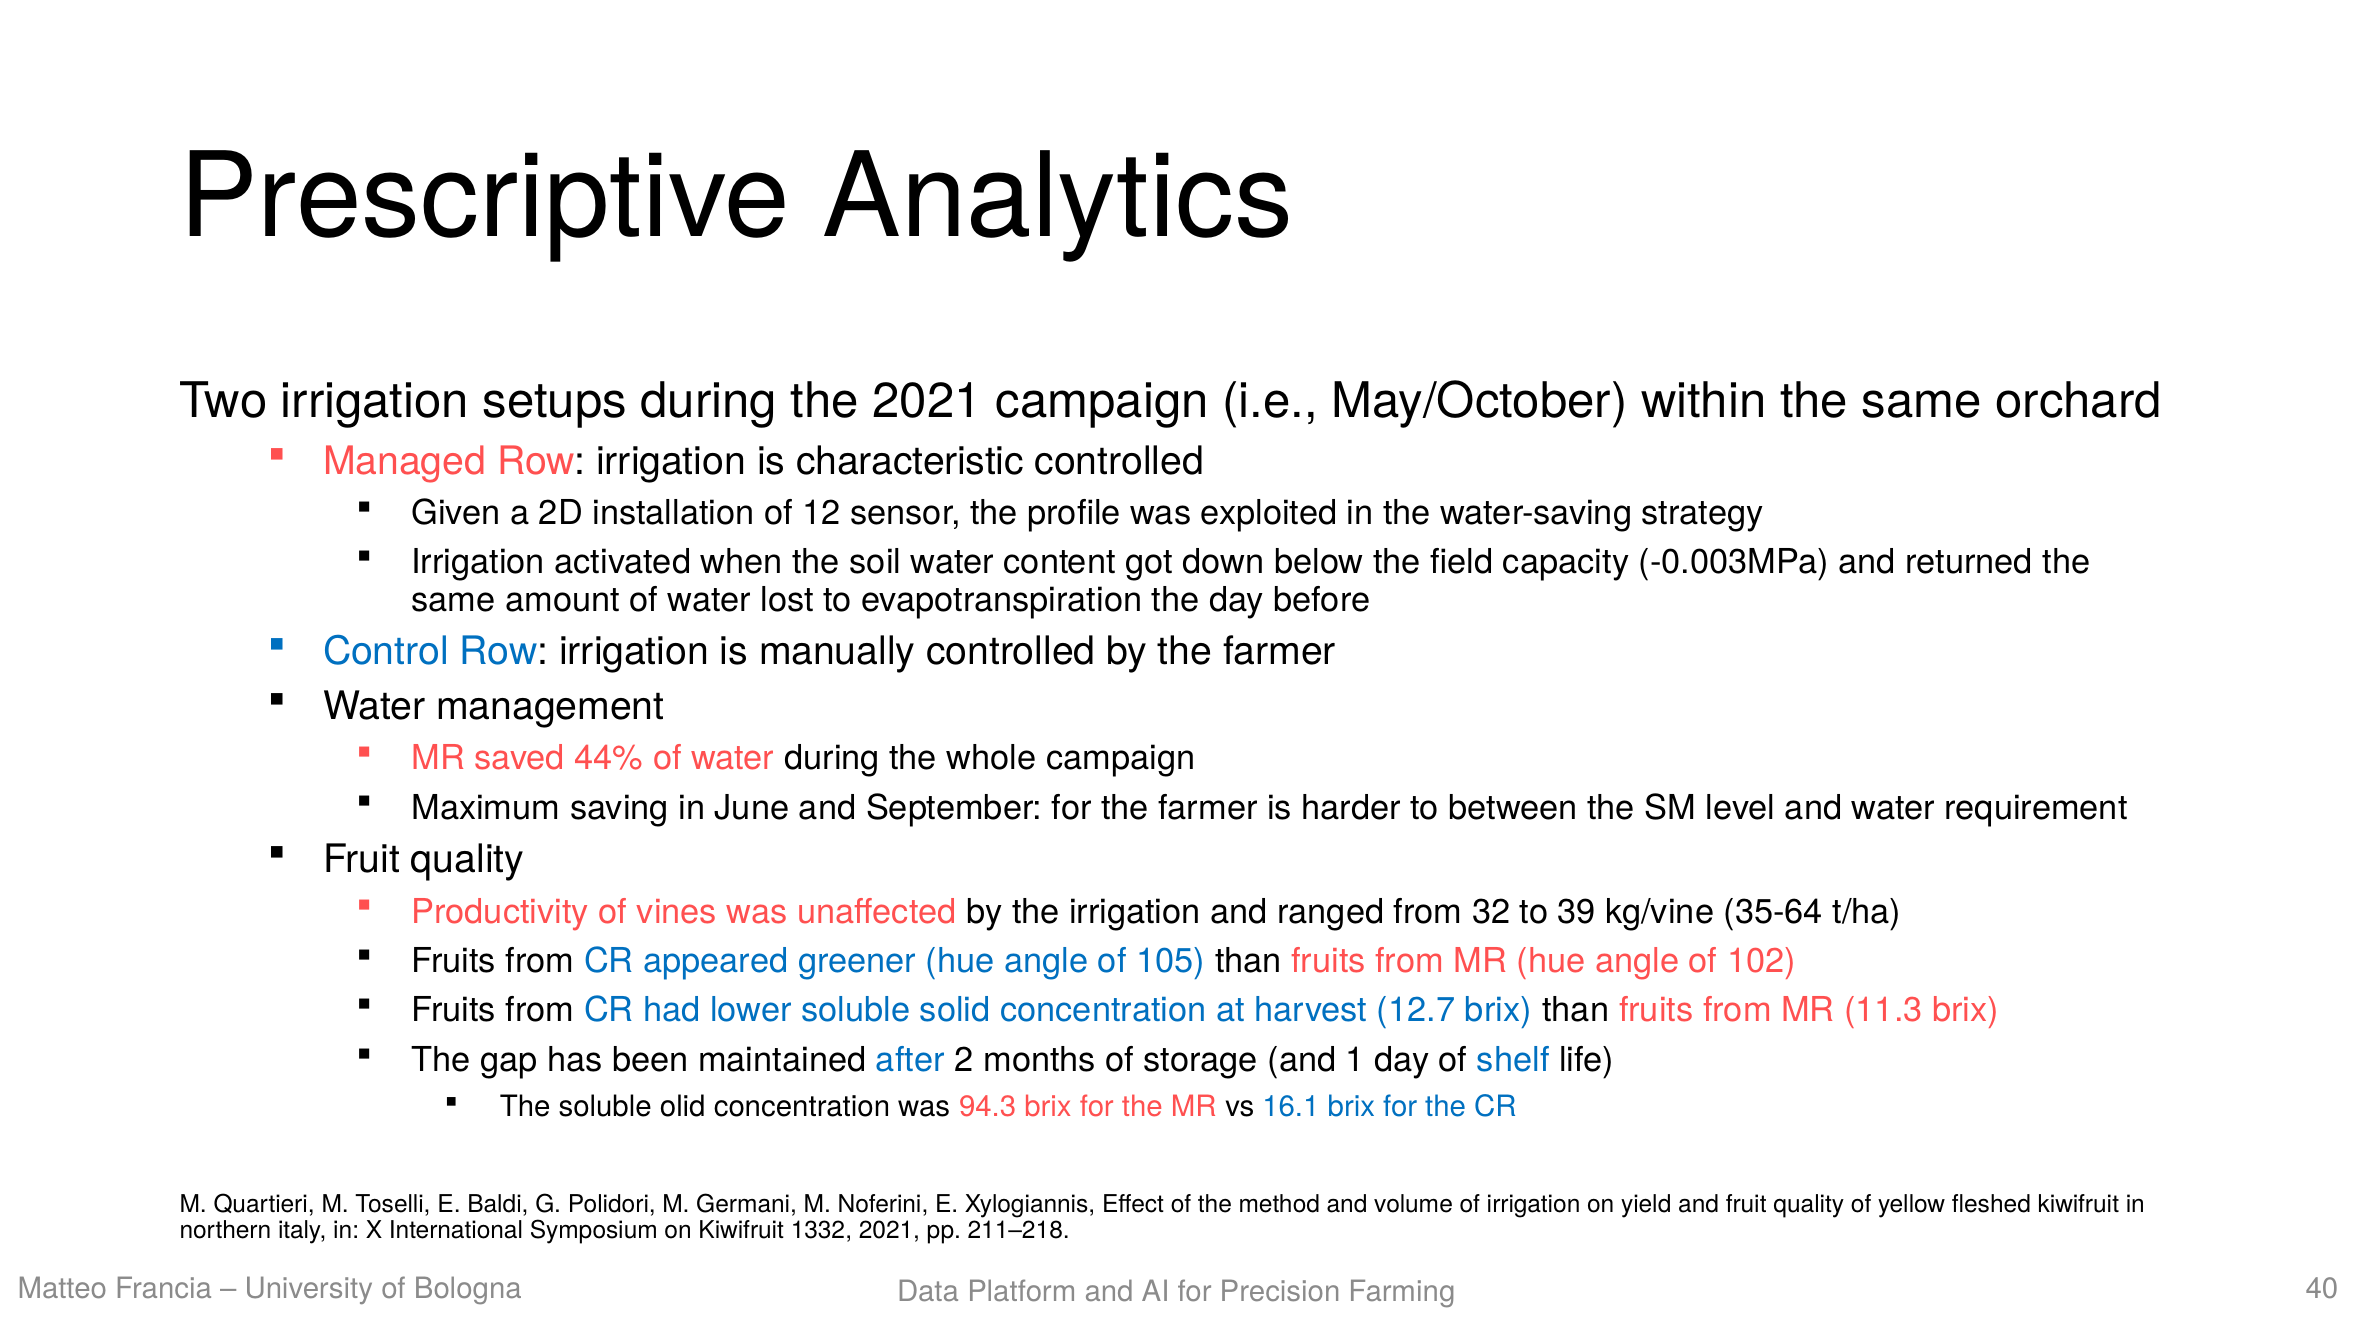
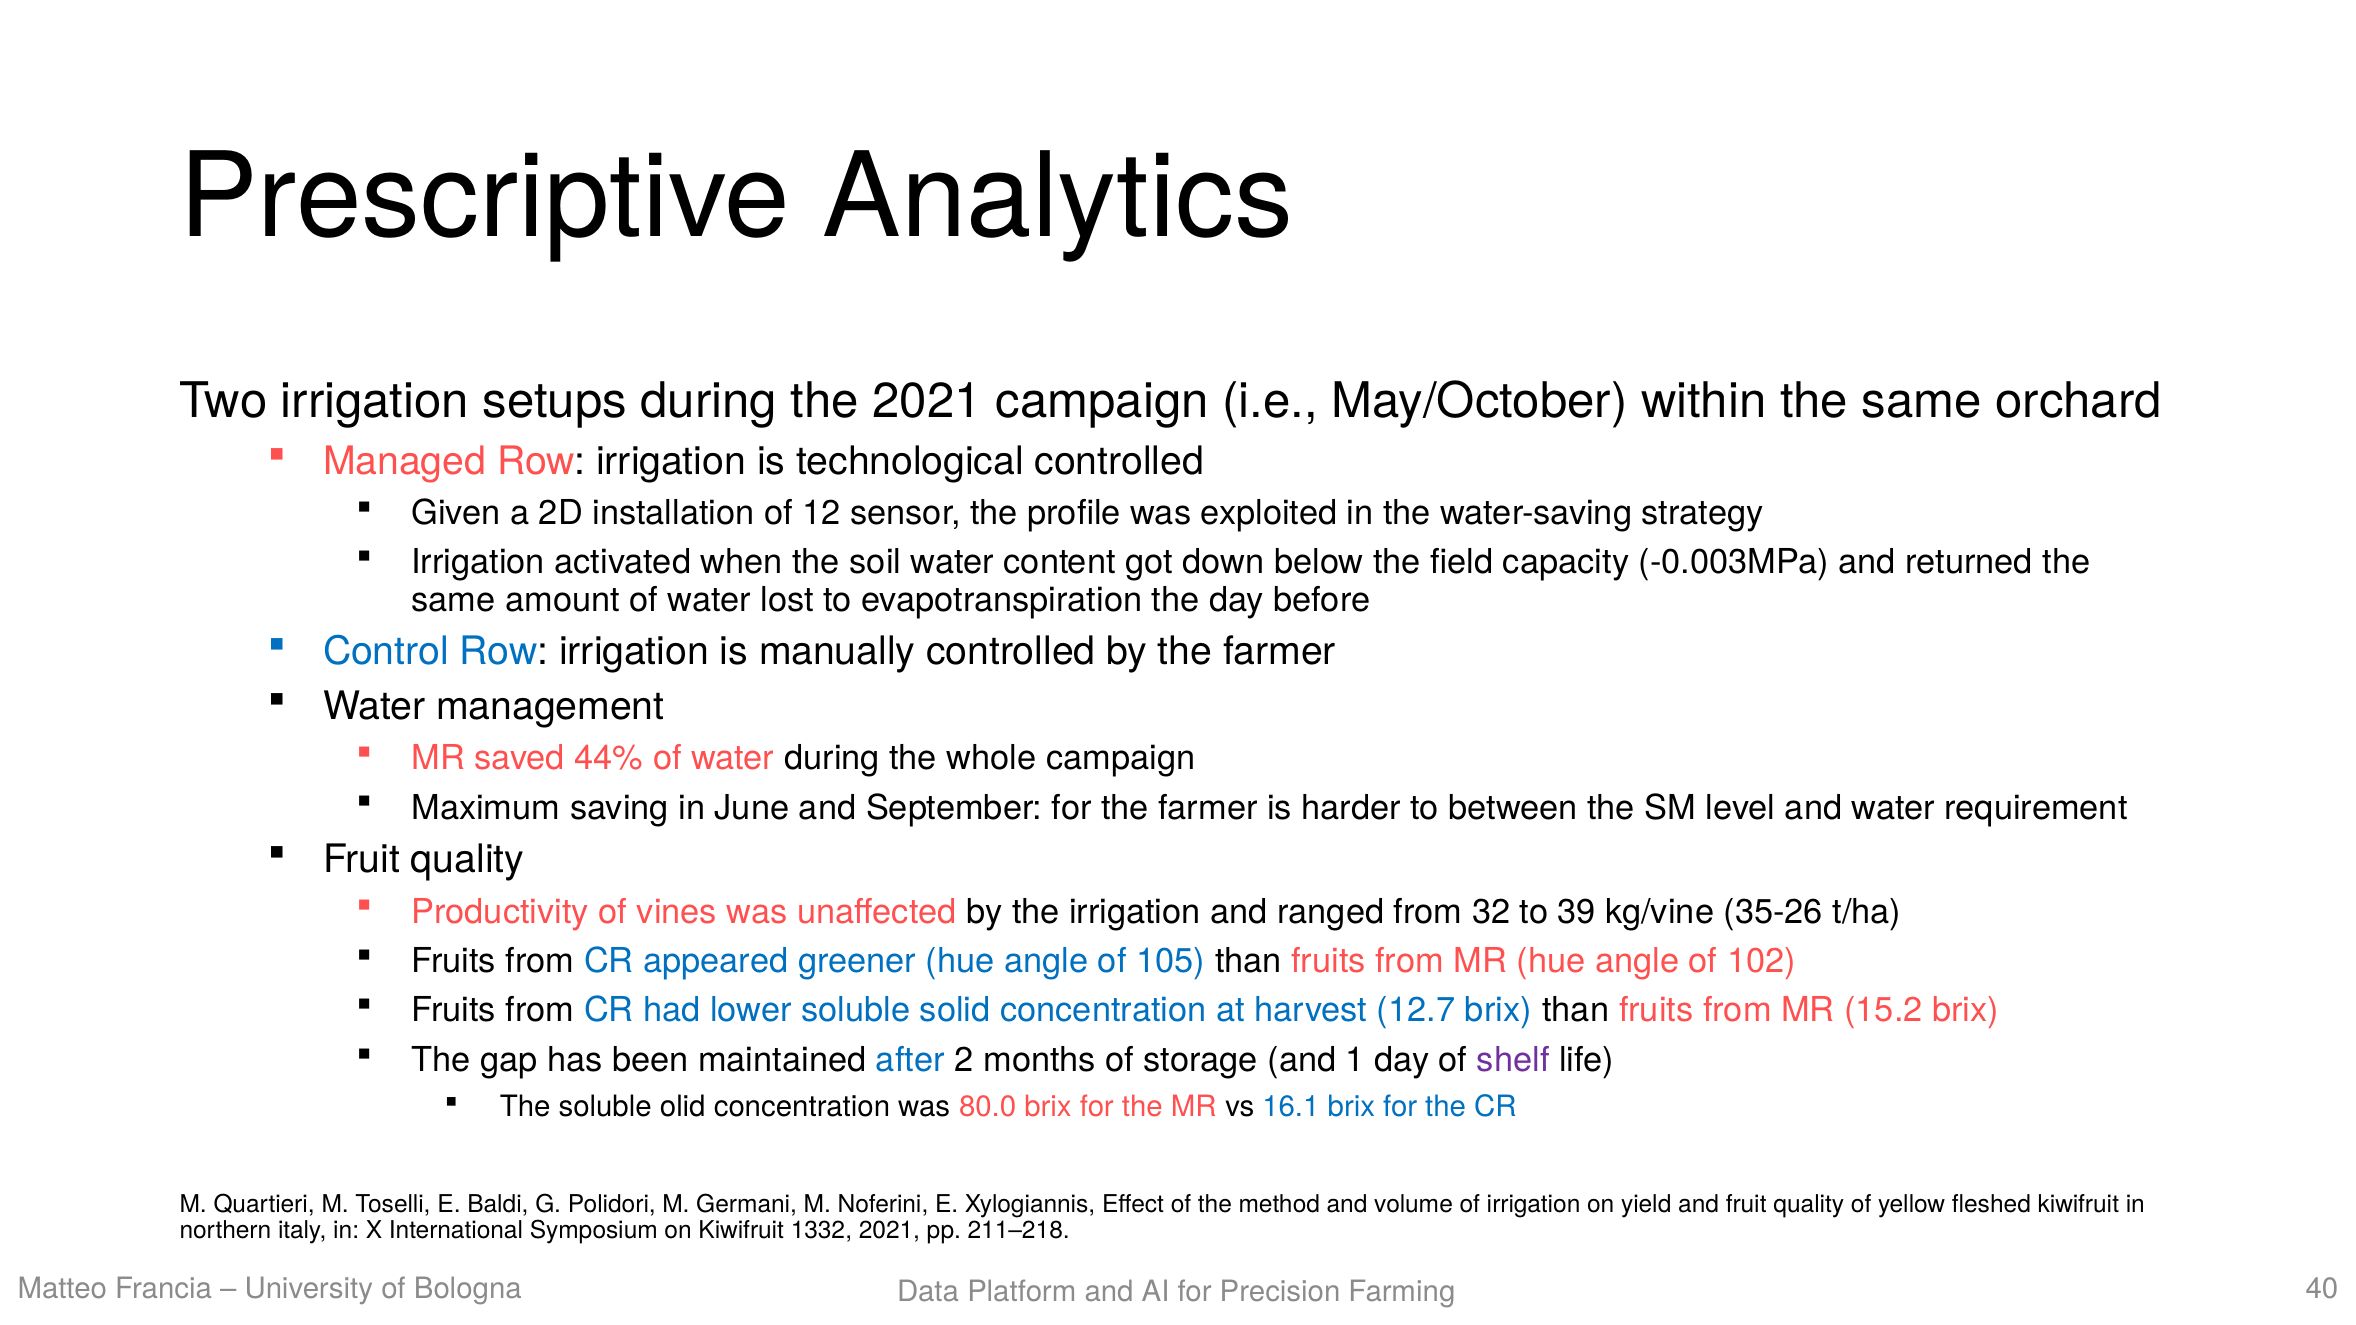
characteristic: characteristic -> technological (910, 461)
35-64: 35-64 -> 35-26 (1773, 912)
11.3: 11.3 -> 15.2 (1884, 1011)
shelf colour: blue -> purple (1513, 1060)
94.3: 94.3 -> 80.0 (988, 1107)
